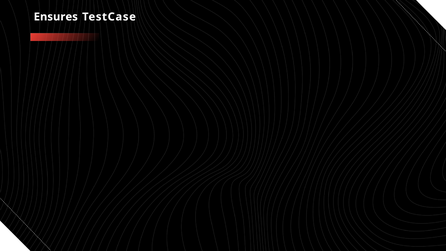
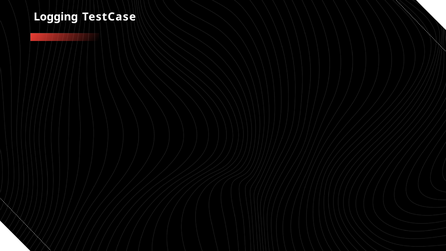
Ensures: Ensures -> Logging (56, 17)
